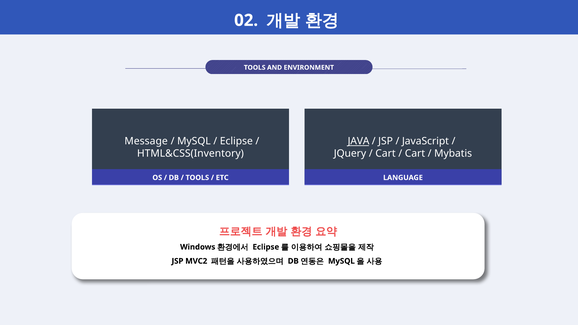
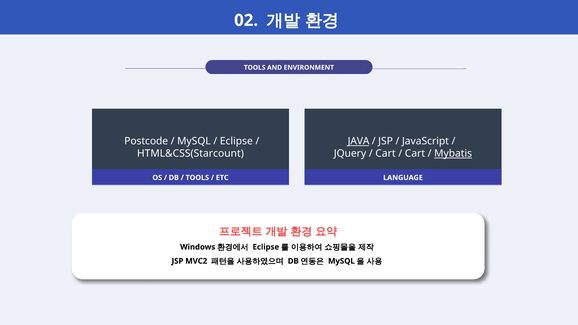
Message: Message -> Postcode (146, 141)
HTML&CSS(Inventory: HTML&CSS(Inventory -> HTML&CSS(Starcount (190, 154)
Mybatis underline: none -> present (453, 154)
